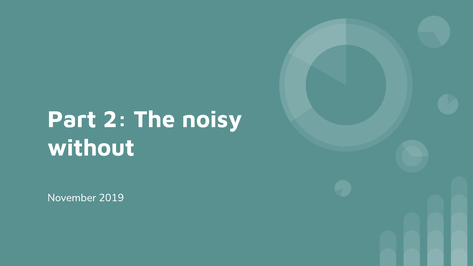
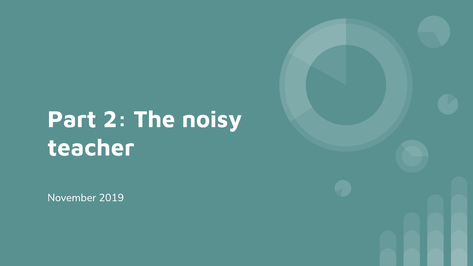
without: without -> teacher (91, 148)
